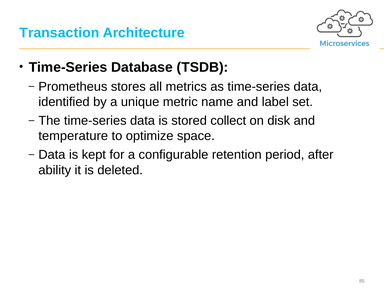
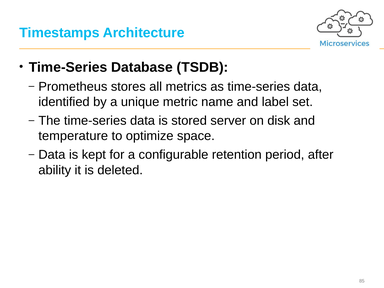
Transaction: Transaction -> Timestamps (59, 33)
collect: collect -> server (228, 121)
